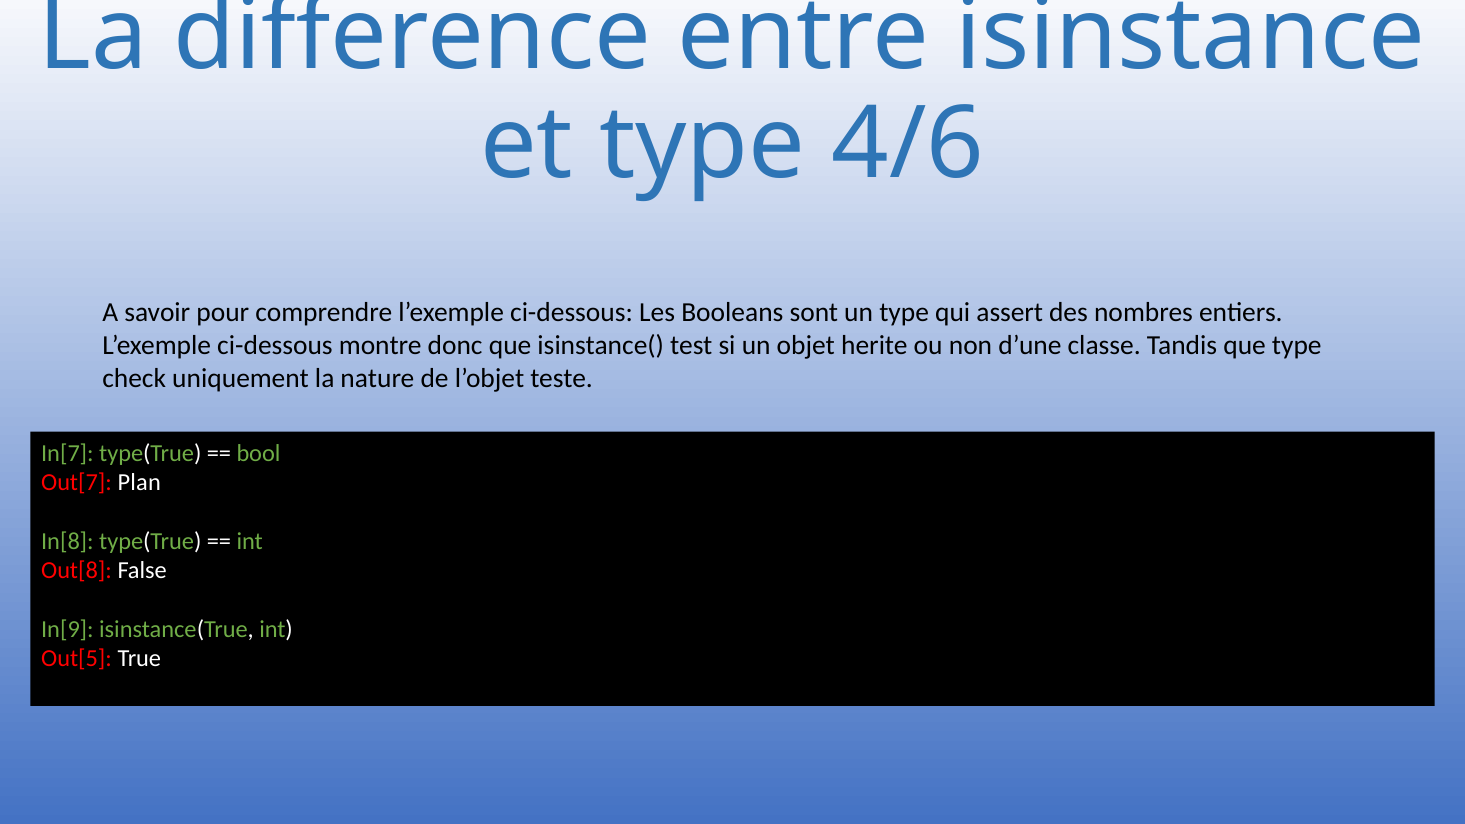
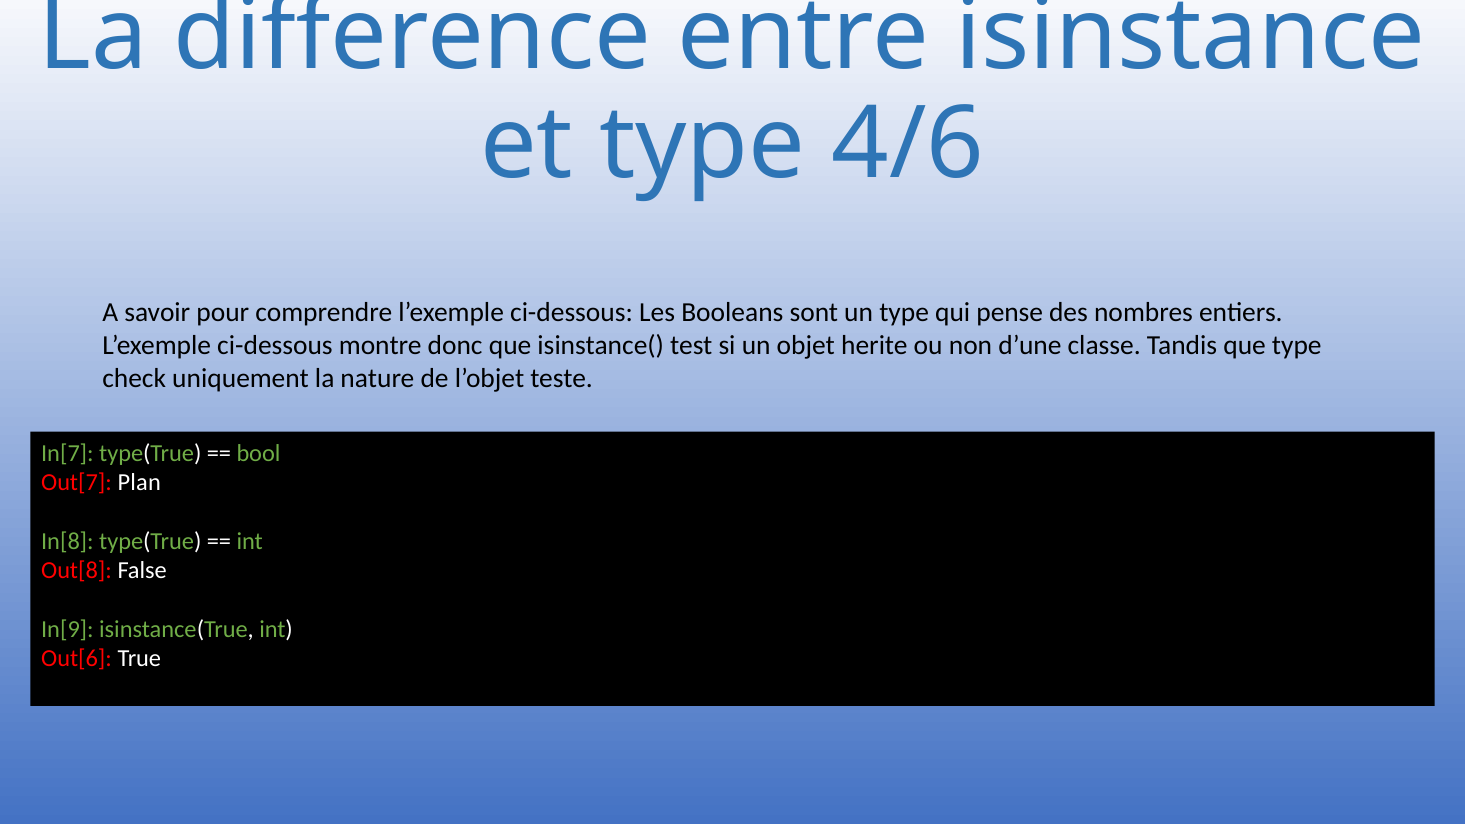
assert: assert -> pense (1010, 313)
Out[5: Out[5 -> Out[6 (77, 658)
